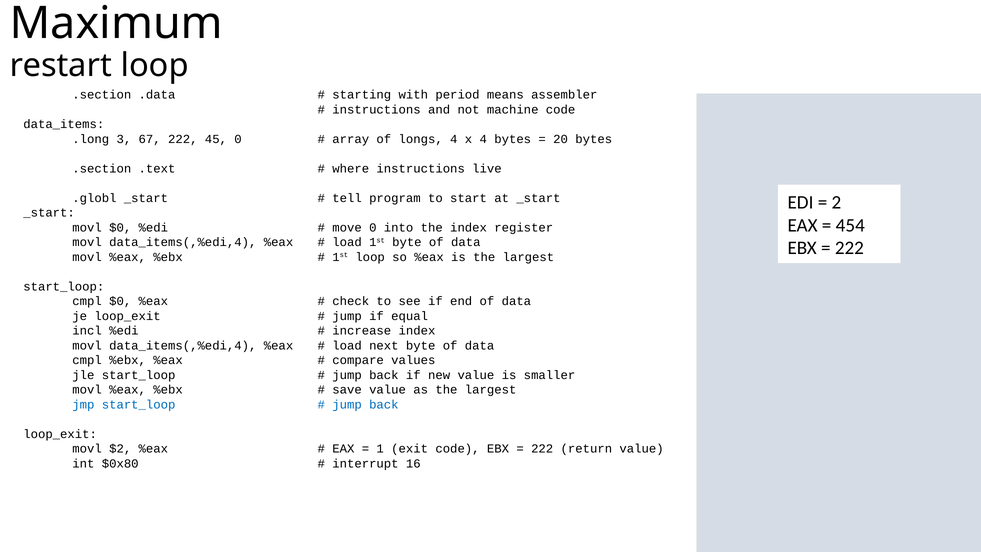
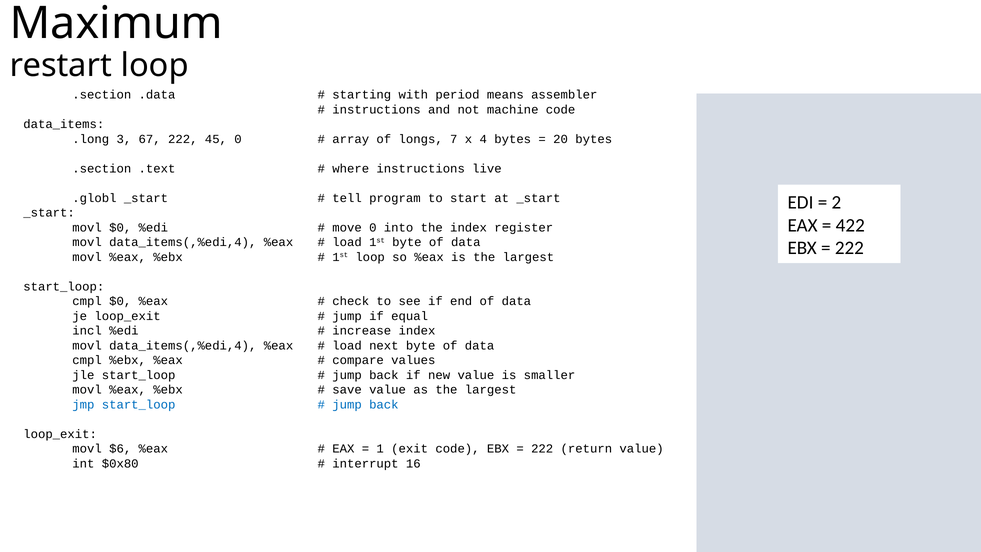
longs 4: 4 -> 7 (454, 139)
454: 454 -> 422 (850, 225)
$2: $2 -> $6 (120, 449)
